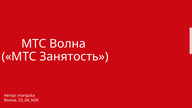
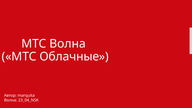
Занятость: Занятость -> Облачные (74, 57)
